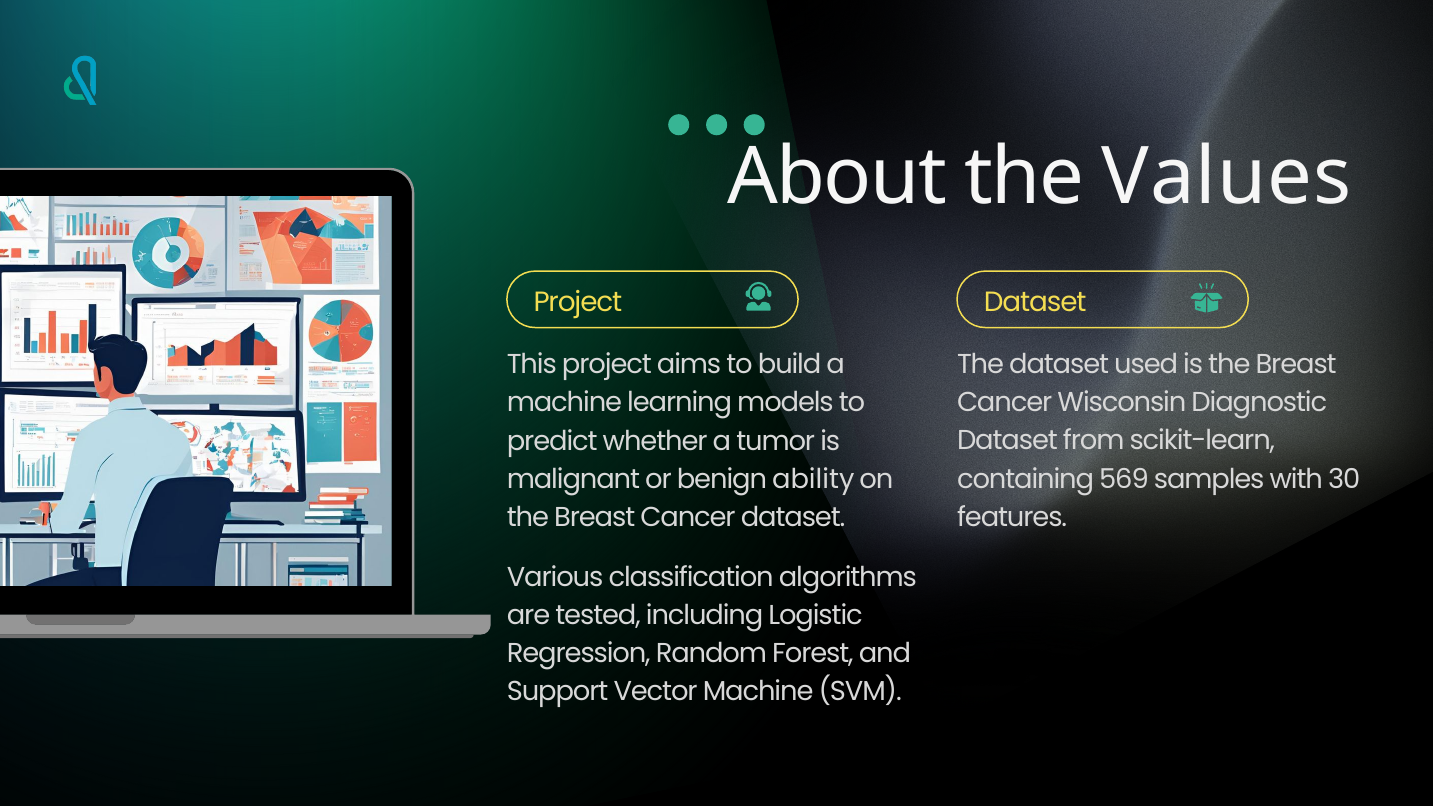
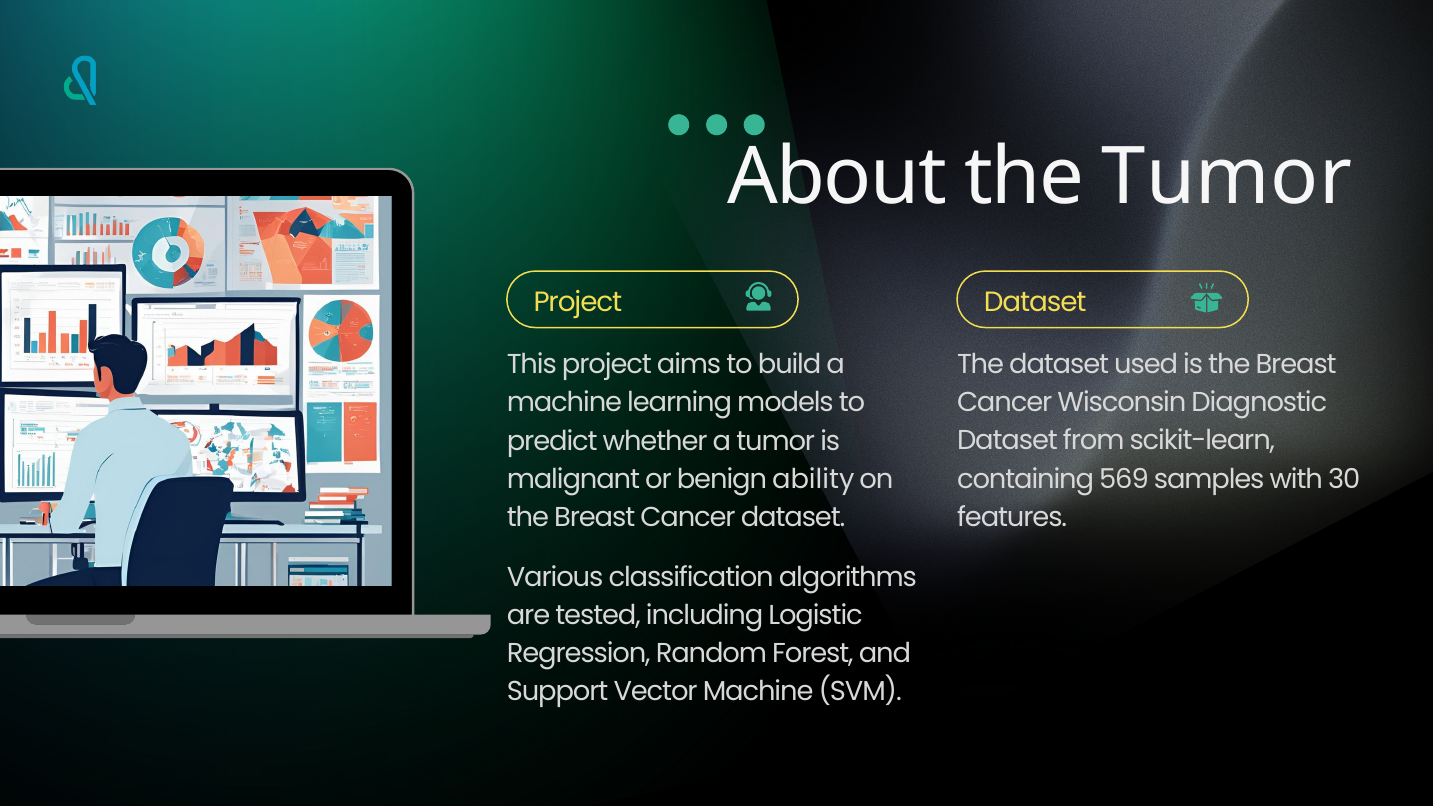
the Values: Values -> Tumor (1227, 178)
